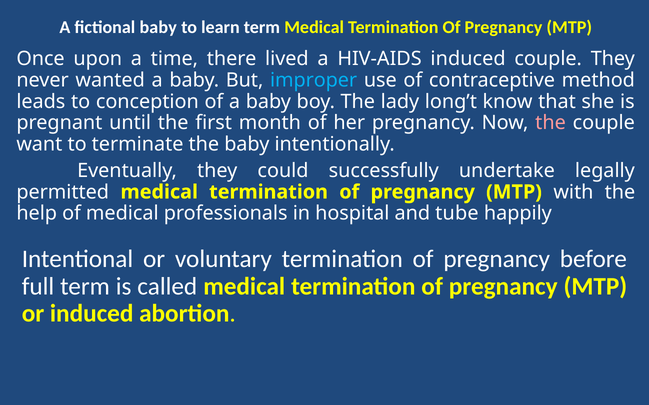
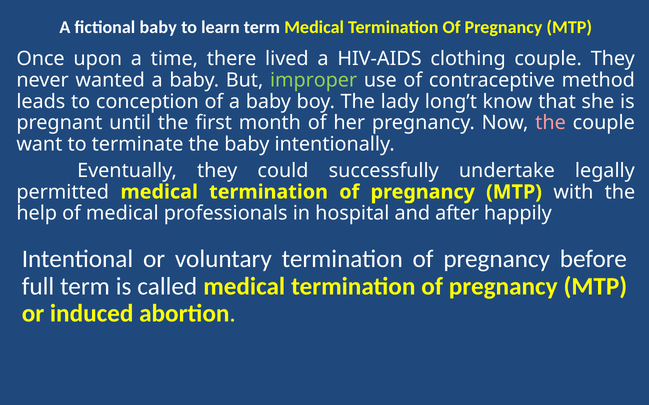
HIV-AIDS induced: induced -> clothing (468, 59)
improper colour: light blue -> light green (314, 80)
tube: tube -> after (457, 214)
